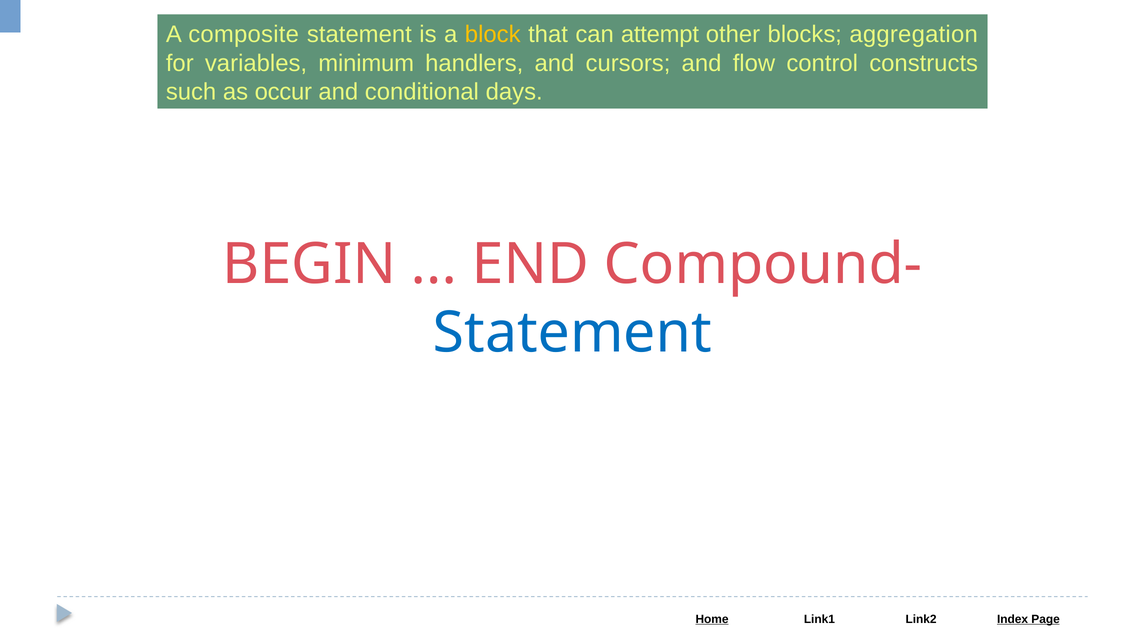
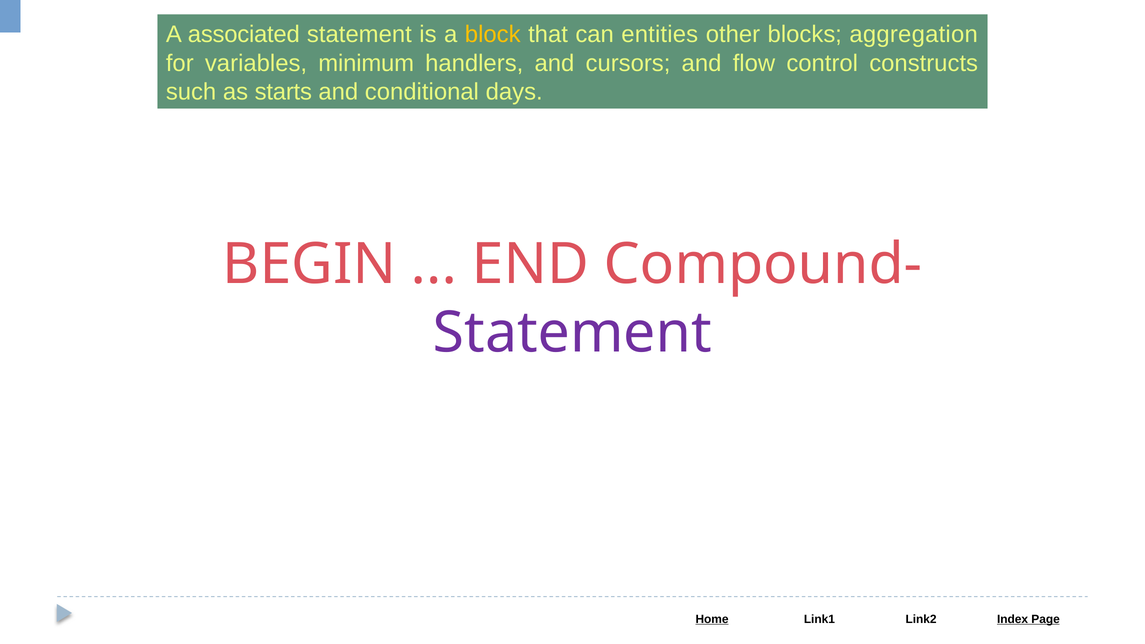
composite: composite -> associated (244, 35)
attempt: attempt -> entities (660, 35)
occur: occur -> starts (283, 92)
Statement colour: blue -> purple (572, 333)
